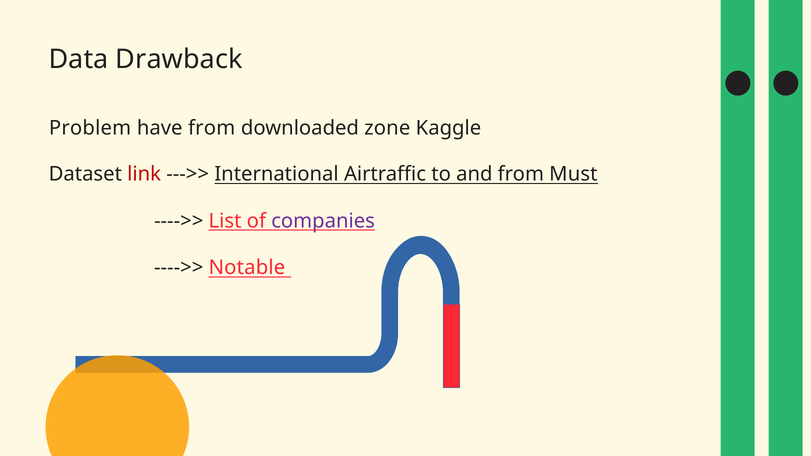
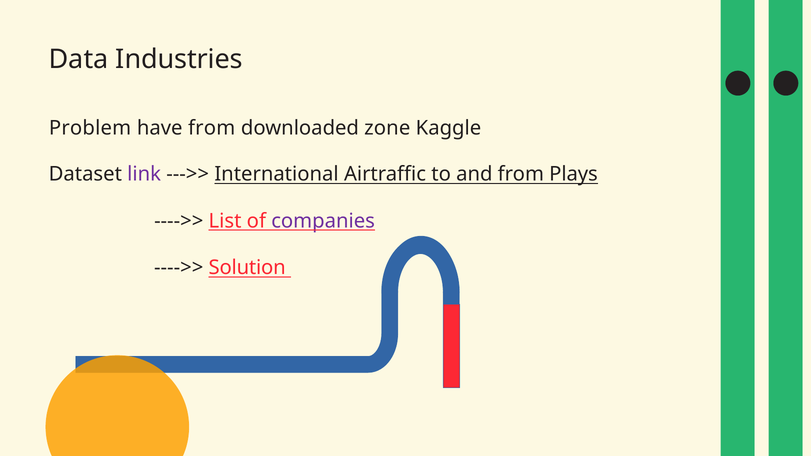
Drawback: Drawback -> Industries (179, 59)
link colour: red -> purple (144, 174)
Must: Must -> Plays (574, 174)
Notable: Notable -> Solution (247, 268)
